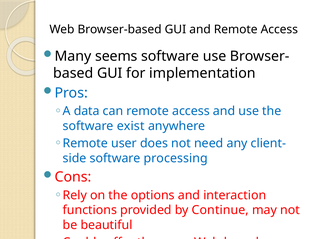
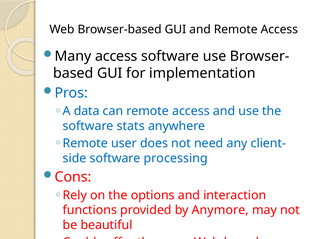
Many seems: seems -> access (116, 56)
exist: exist -> stats (131, 126)
Continue: Continue -> Anymore (220, 210)
